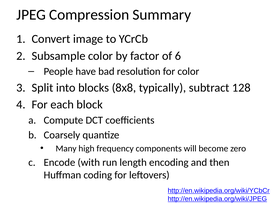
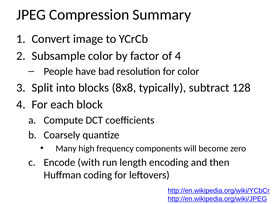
of 6: 6 -> 4 (178, 56)
